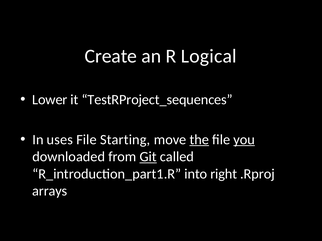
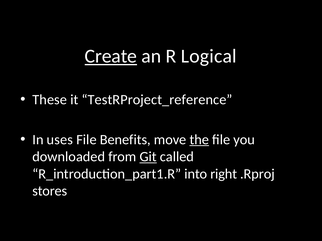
Create underline: none -> present (111, 56)
Lower: Lower -> These (50, 100)
TestRProject_sequences: TestRProject_sequences -> TestRProject_reference (157, 100)
Starting: Starting -> Benefits (125, 140)
you underline: present -> none (244, 140)
arrays: arrays -> stores (50, 191)
